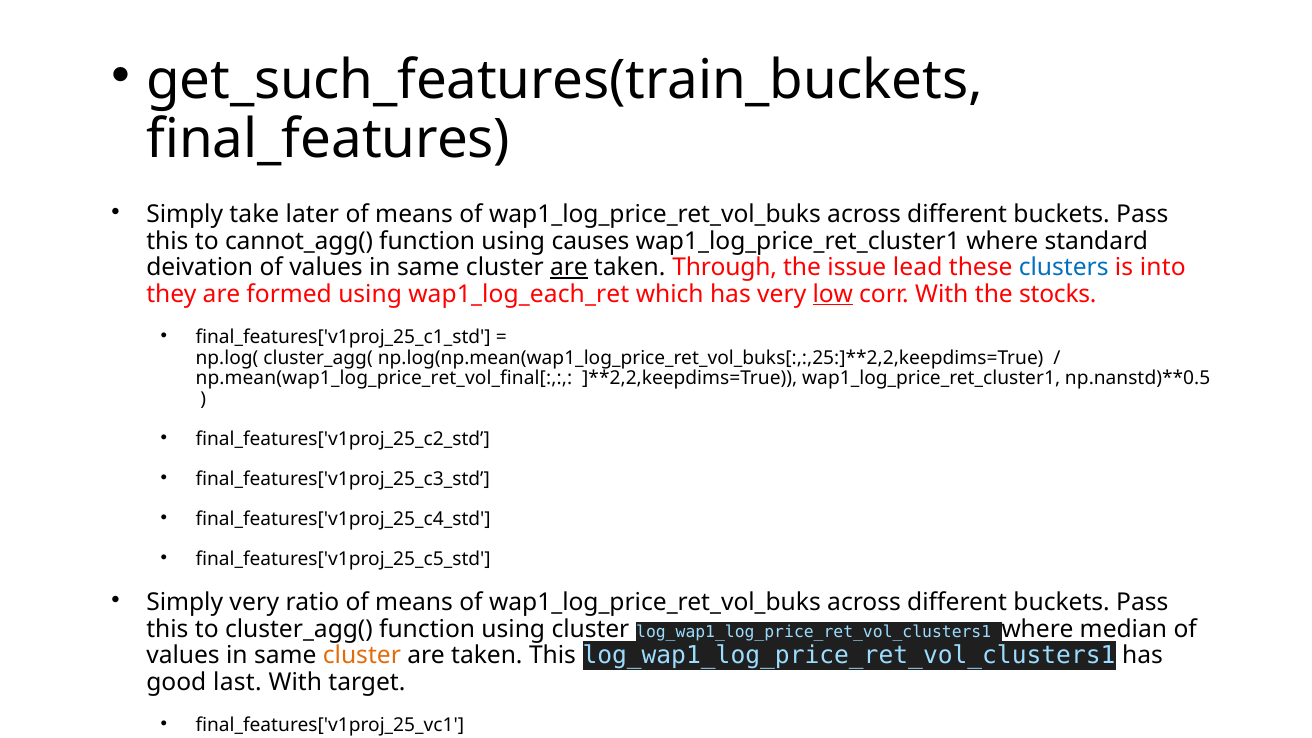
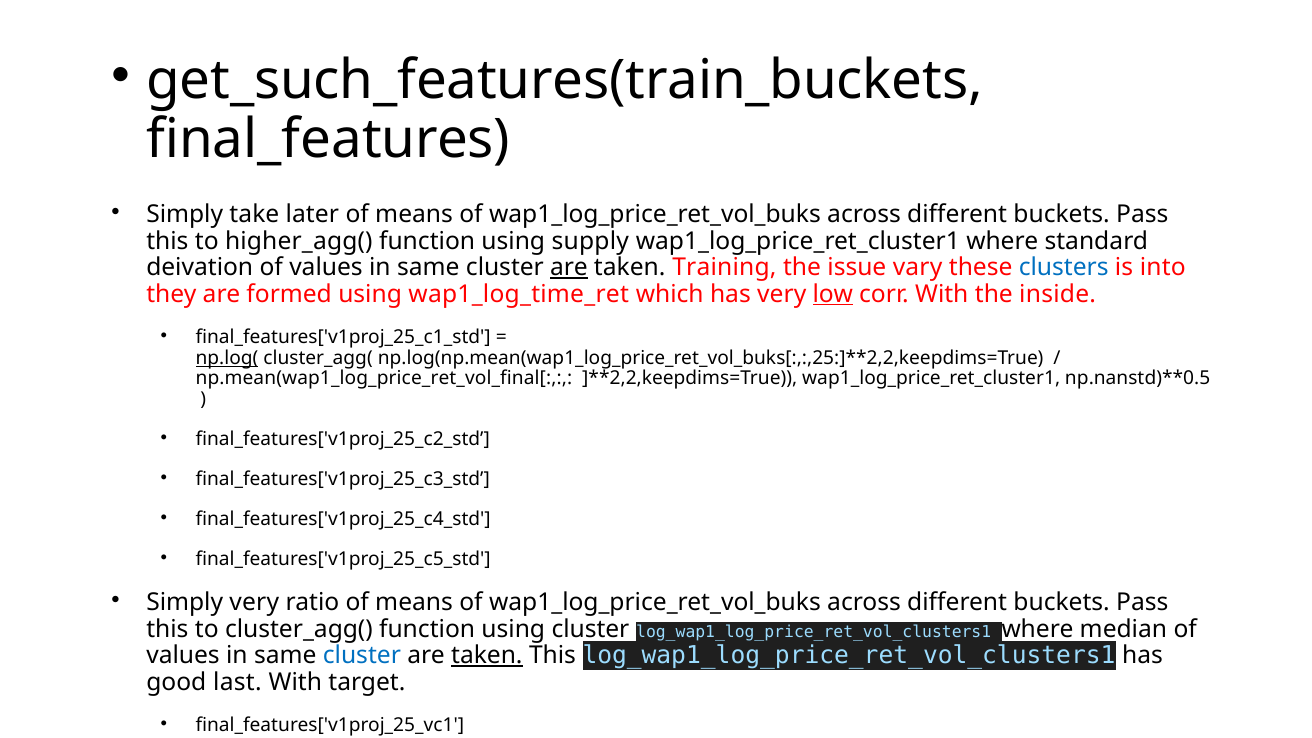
cannot_agg(: cannot_agg( -> higher_agg( (299, 241)
causes: causes -> supply (590, 241)
Through: Through -> Training (724, 268)
lead: lead -> vary (918, 268)
wap1_log_each_ret: wap1_log_each_ret -> wap1_log_time_ret (519, 294)
stocks: stocks -> inside (1058, 294)
np.log( underline: none -> present (227, 358)
cluster colour: orange -> blue (362, 656)
taken underline: none -> present (487, 656)
